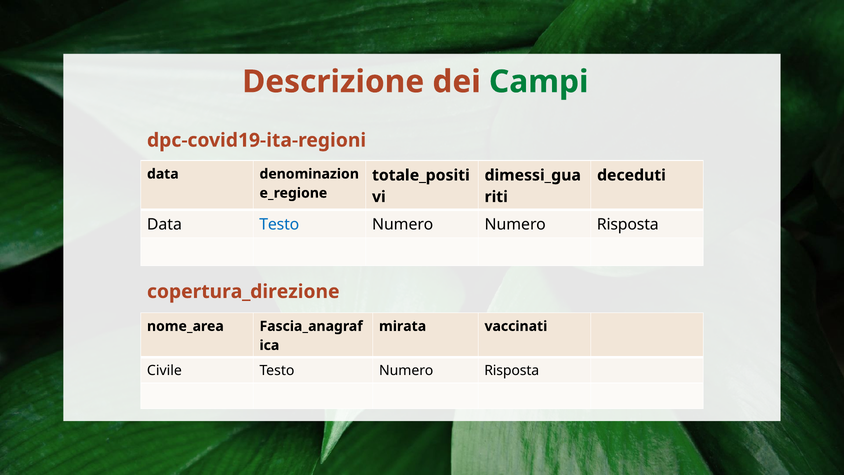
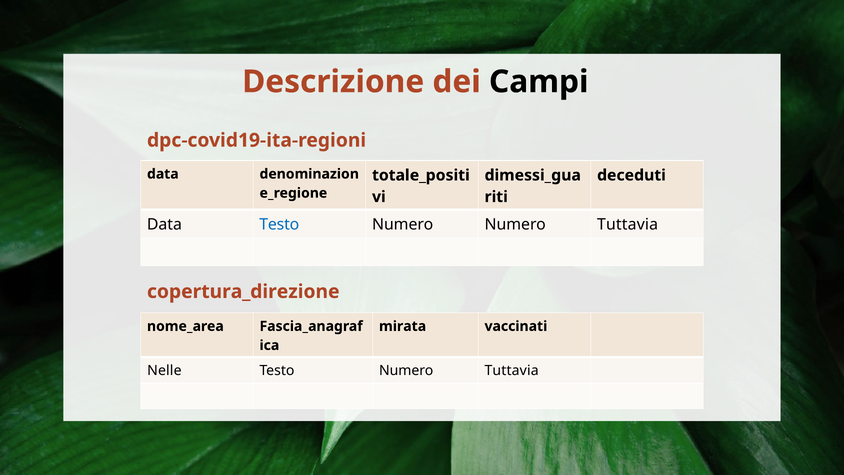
Campi colour: green -> black (539, 82)
Numero Numero Risposta: Risposta -> Tuttavia (628, 225)
Civile: Civile -> Nelle (164, 371)
Testo Numero Risposta: Risposta -> Tuttavia (512, 371)
